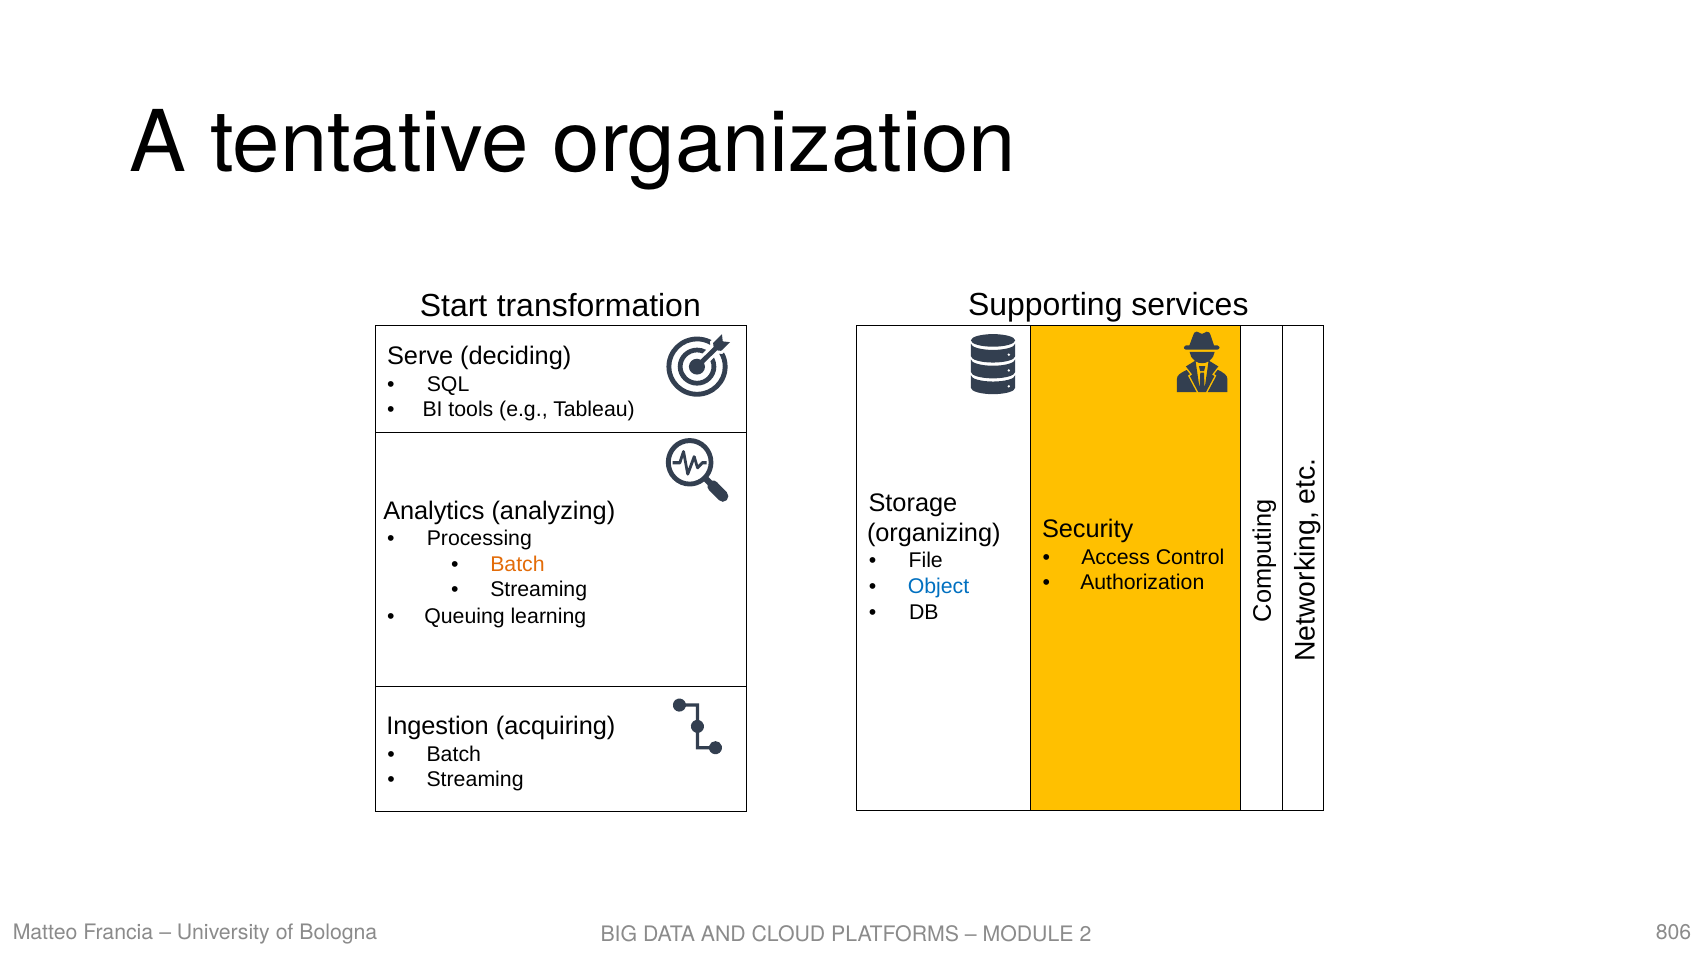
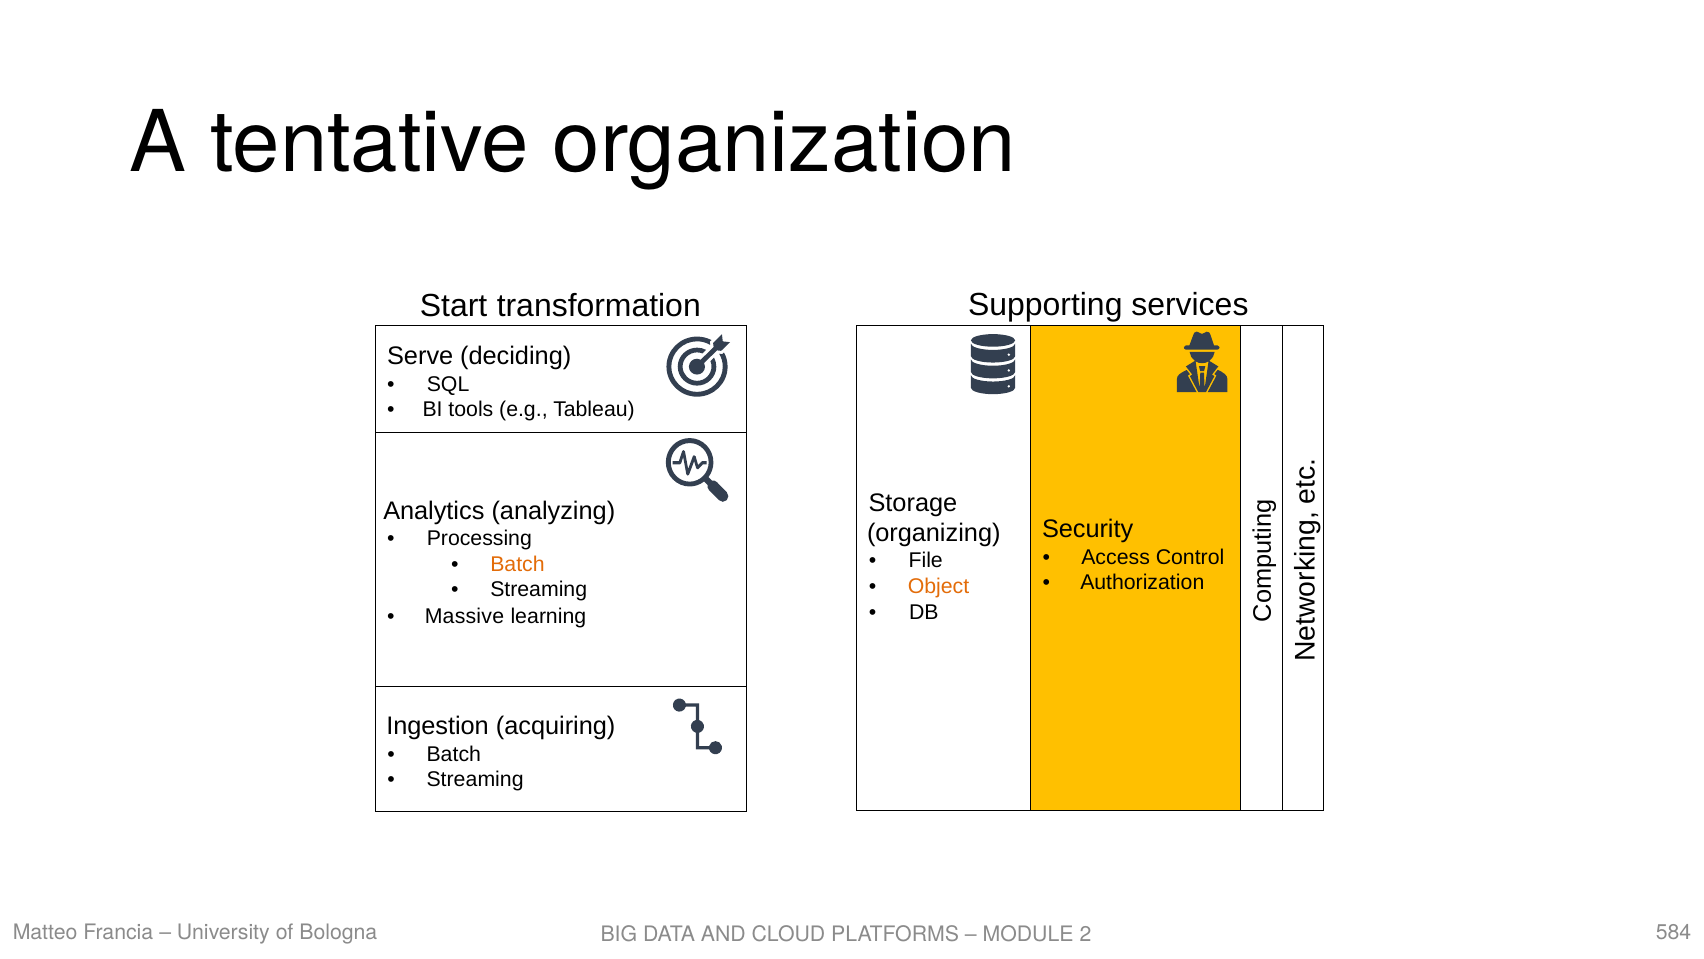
Object colour: blue -> orange (939, 586)
Queuing: Queuing -> Massive (464, 616)
806: 806 -> 584 (1674, 932)
